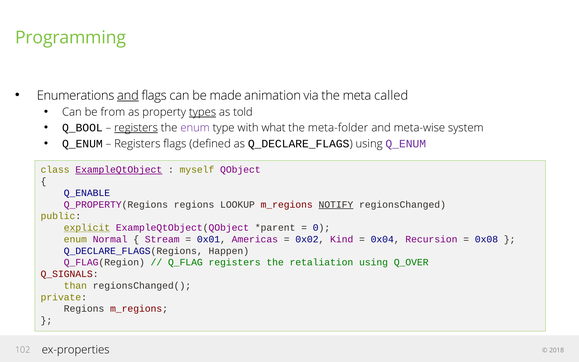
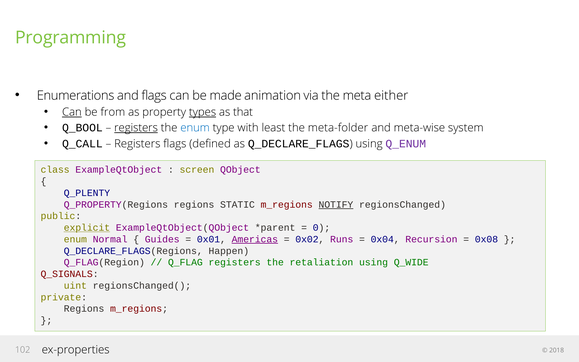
and underline: present -> none (128, 95)
called: called -> either (391, 95)
Can underline: none -> present (72, 112)
told: told -> that (243, 112)
enum colour: purple -> blue (195, 128)
what: what -> least (273, 128)
Q_ENUM: Q_ENUM -> Q_CALL (82, 144)
ExampleQtObject underline: present -> none (119, 170)
myself: myself -> screen (197, 170)
Q_ENABLE: Q_ENABLE -> Q_PLENTY (87, 193)
LOOKUP: LOOKUP -> STATIC (237, 204)
Stream: Stream -> Guides (162, 239)
Americas underline: none -> present (255, 239)
Kind: Kind -> Runs (342, 239)
Q_OVER: Q_OVER -> Q_WIDE (411, 262)
than: than -> uint (75, 286)
